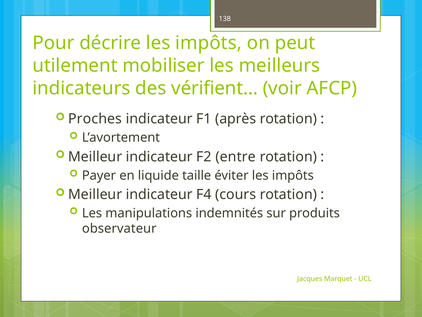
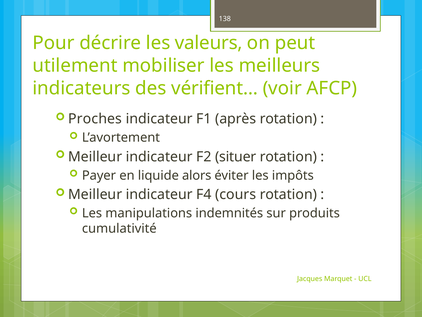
décrire les impôts: impôts -> valeurs (209, 43)
entre: entre -> situer (236, 157)
taille: taille -> alors (197, 175)
observateur: observateur -> cumulativité (119, 228)
